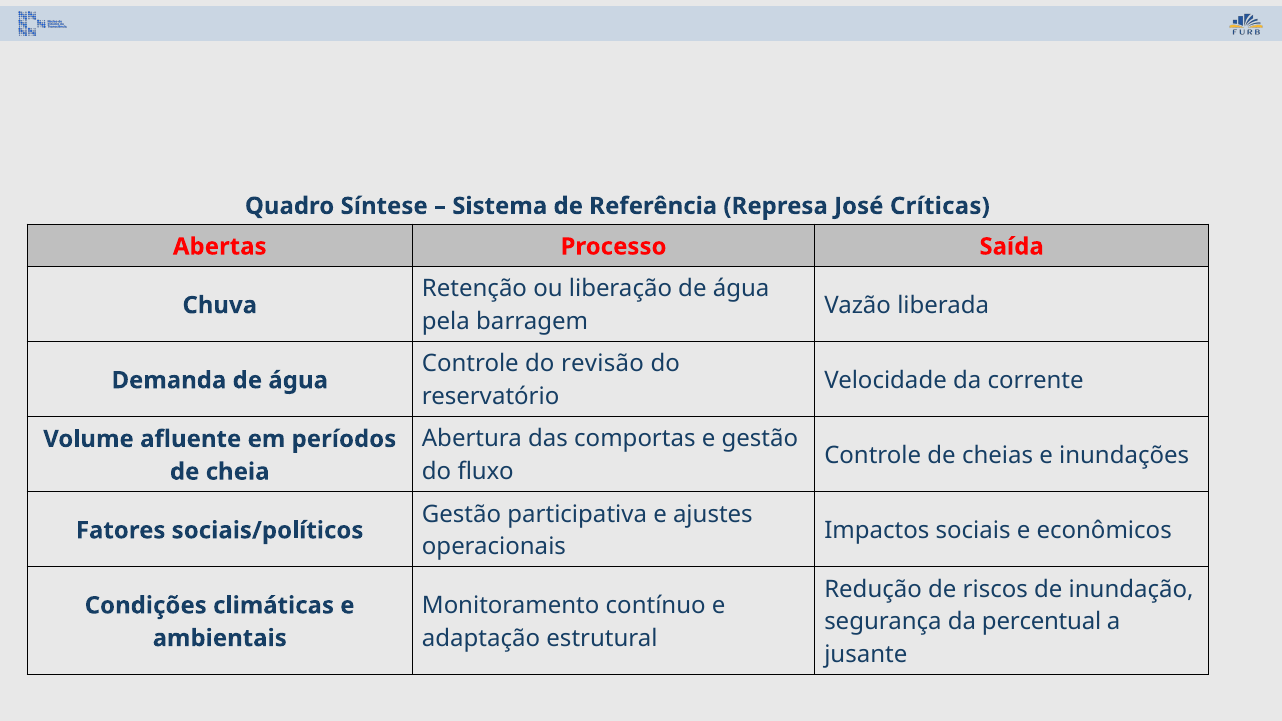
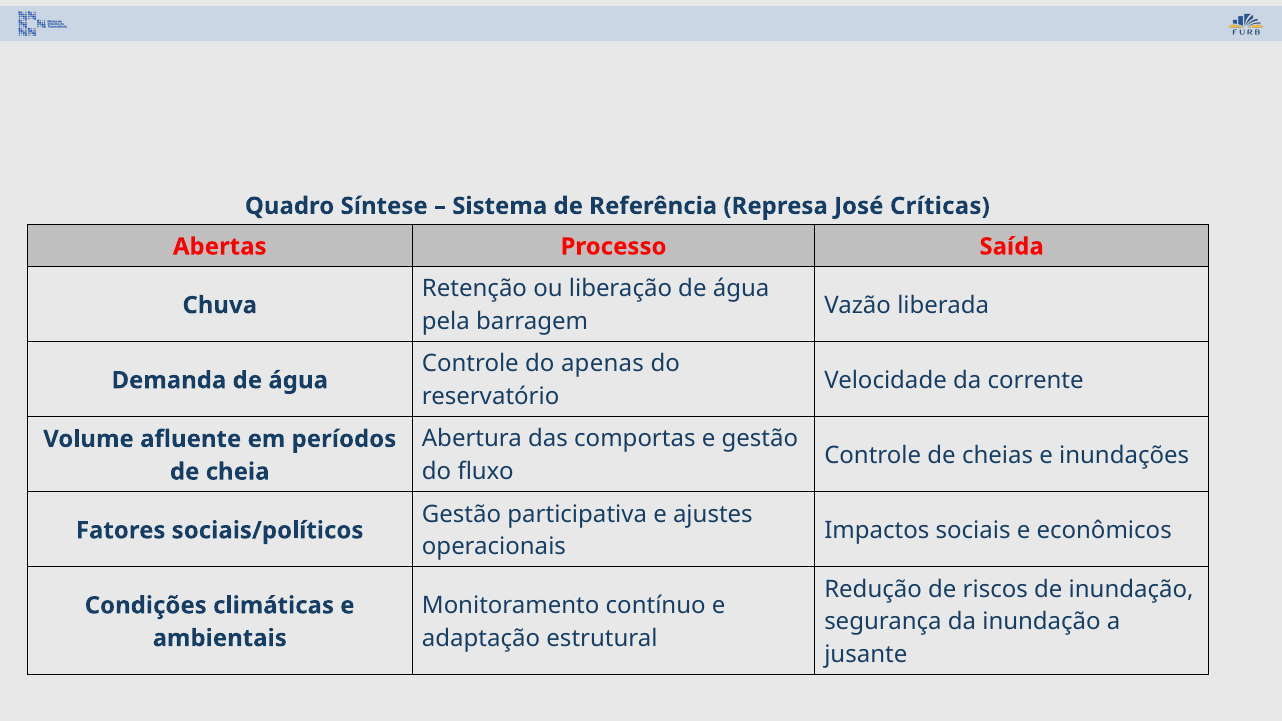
revisão: revisão -> apenas (602, 364)
da percentual: percentual -> inundação (1042, 622)
